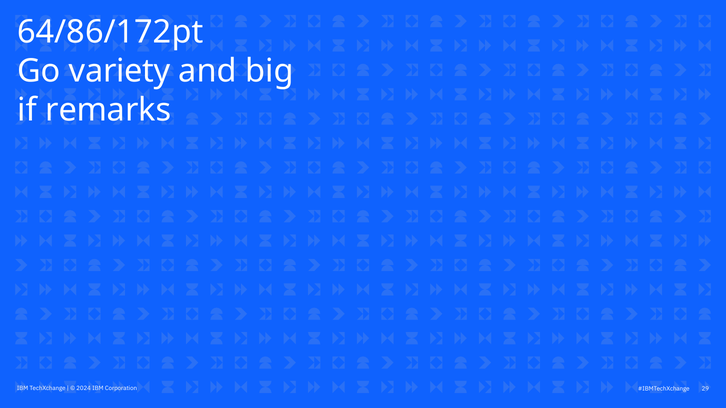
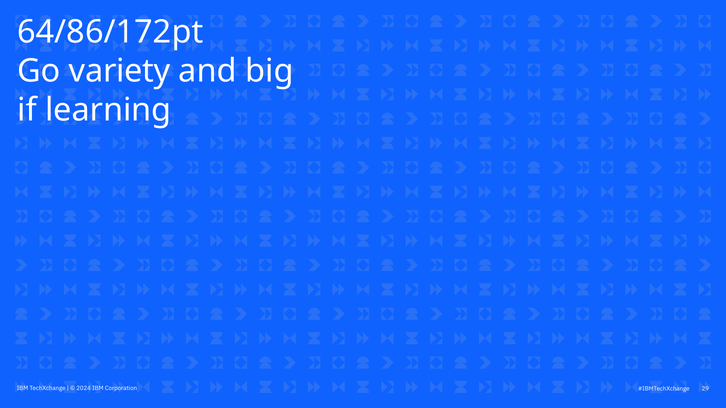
remarks: remarks -> learning (108, 110)
